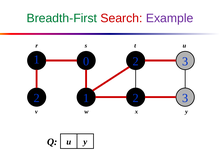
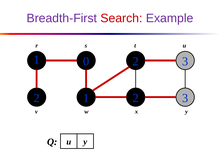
Breadth-First colour: green -> purple (62, 18)
